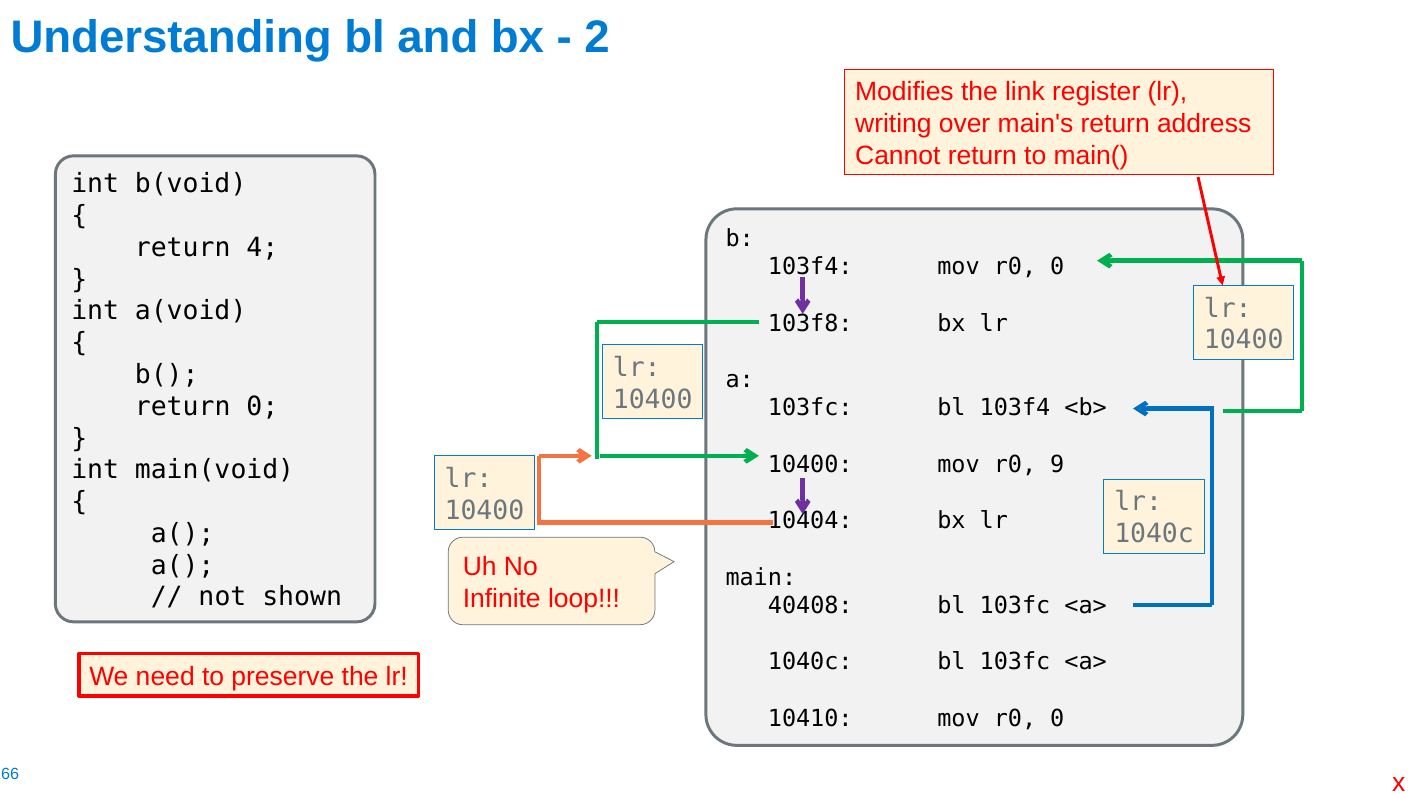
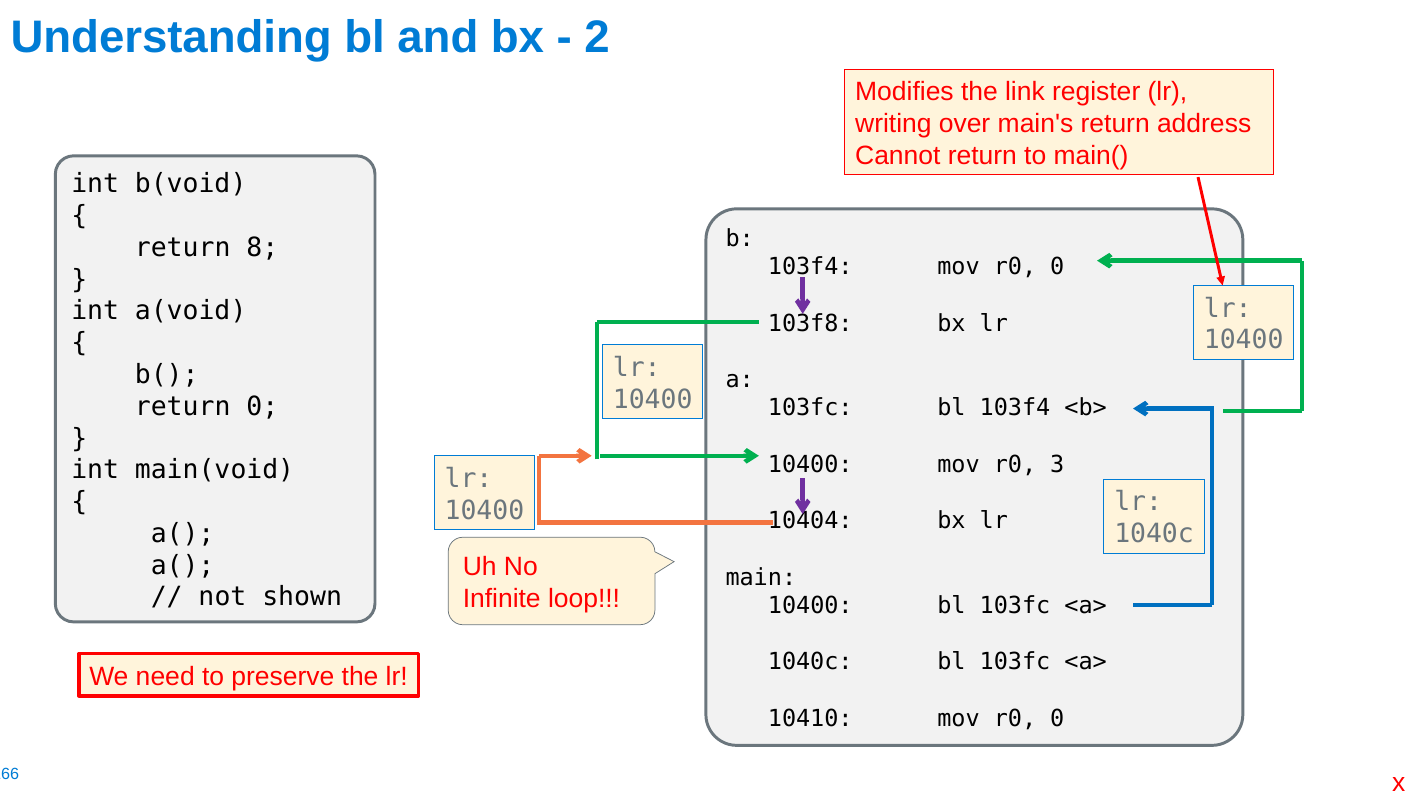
4: 4 -> 8 (262, 248)
9: 9 -> 3 (1057, 465)
40408: 40408 -> 10400 (810, 606)
